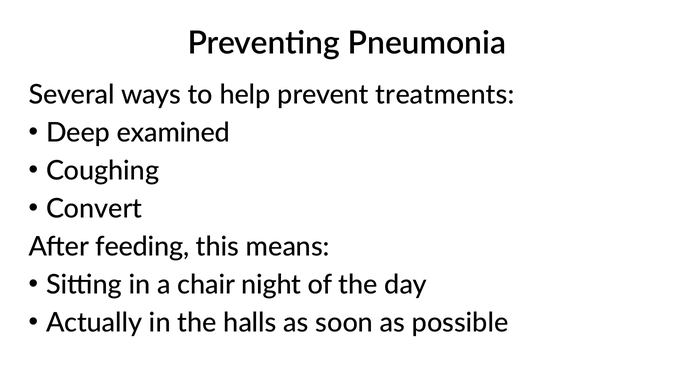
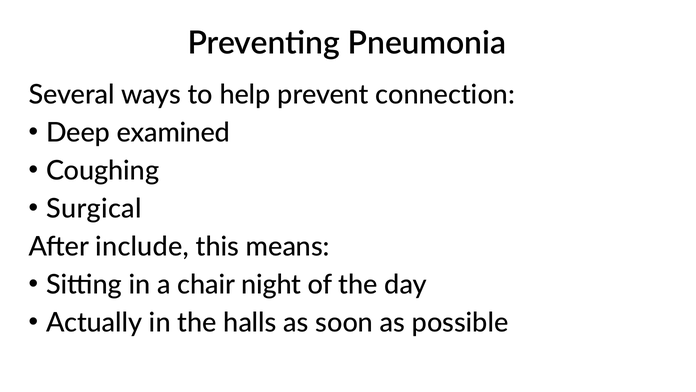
treatments: treatments -> connection (445, 95)
Convert: Convert -> Surgical (94, 208)
feeding: feeding -> include (142, 246)
